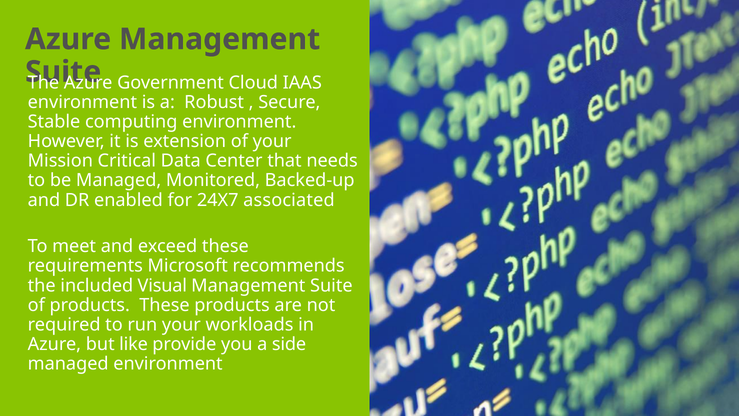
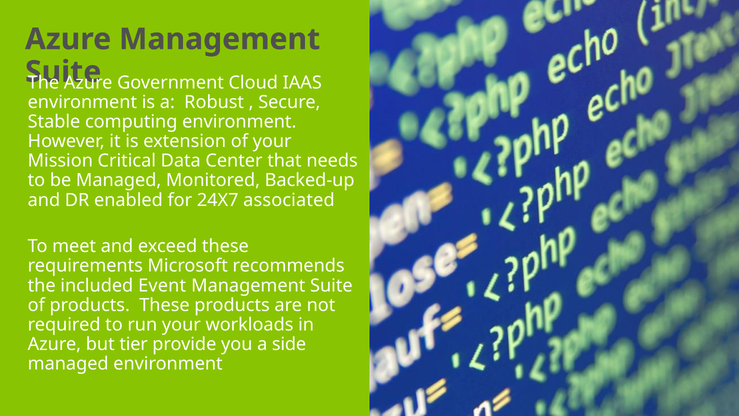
Visual: Visual -> Event (162, 285)
like: like -> tier (134, 344)
